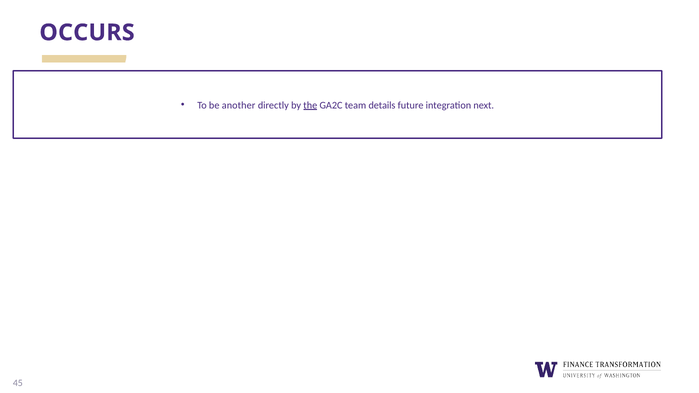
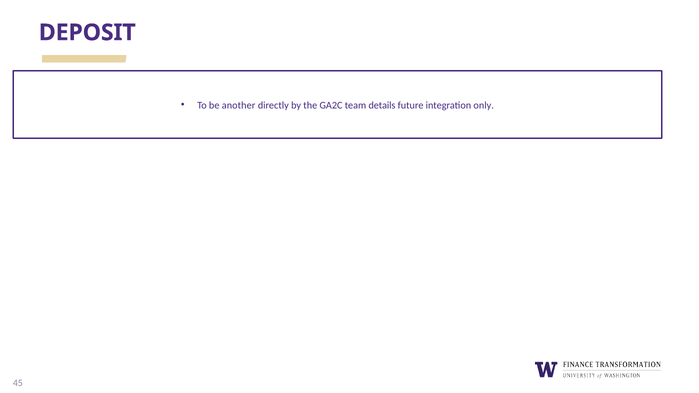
OCCURS: OCCURS -> DEPOSIT (87, 33)
the underline: present -> none (310, 105)
next: next -> only (484, 105)
